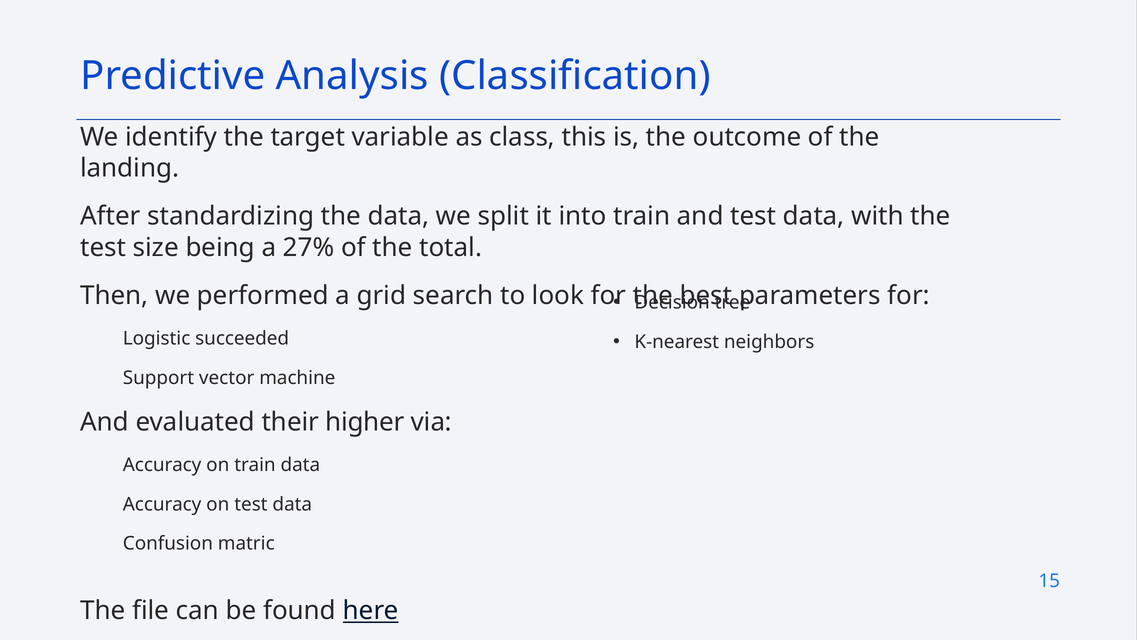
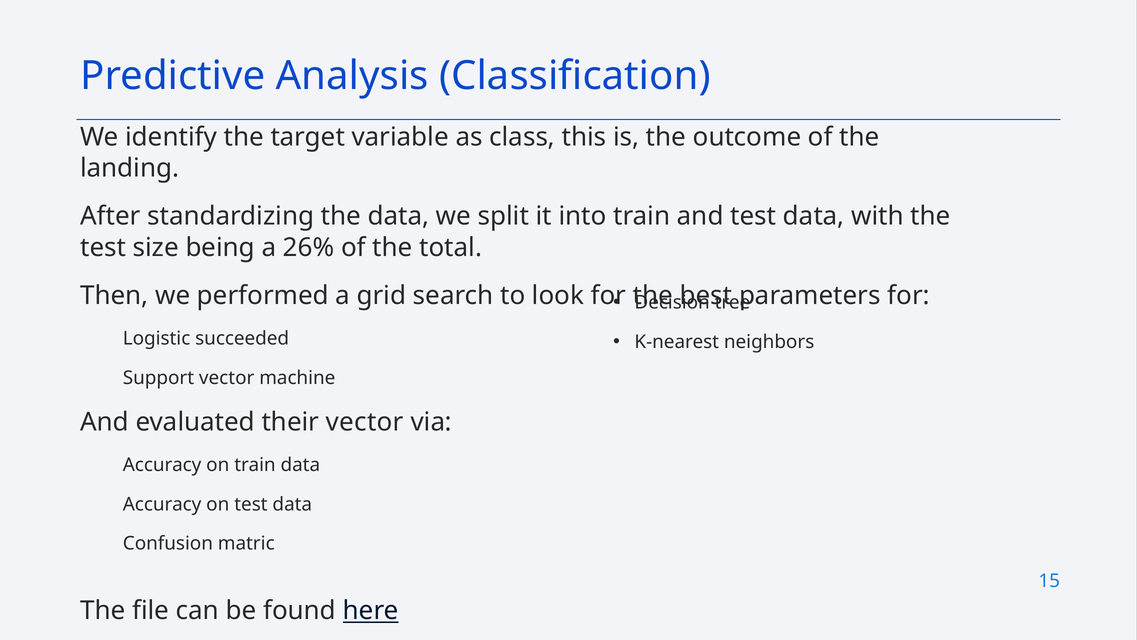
27%: 27% -> 26% (309, 247)
their higher: higher -> vector (365, 422)
